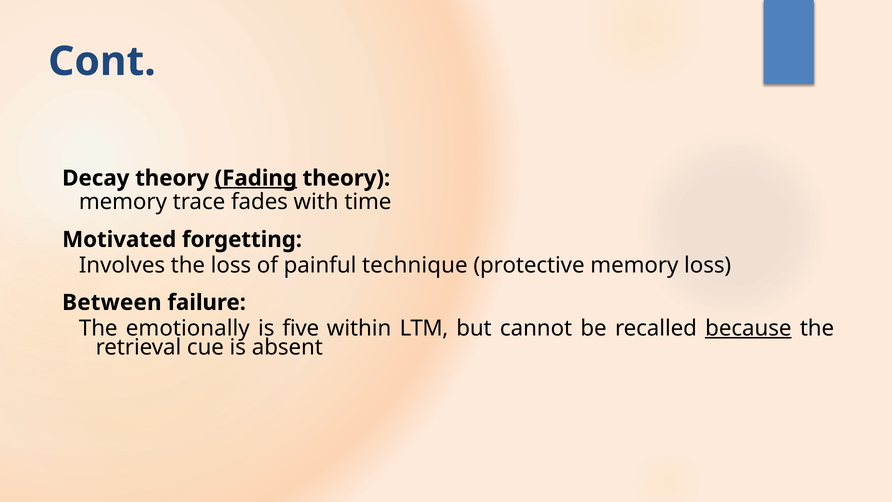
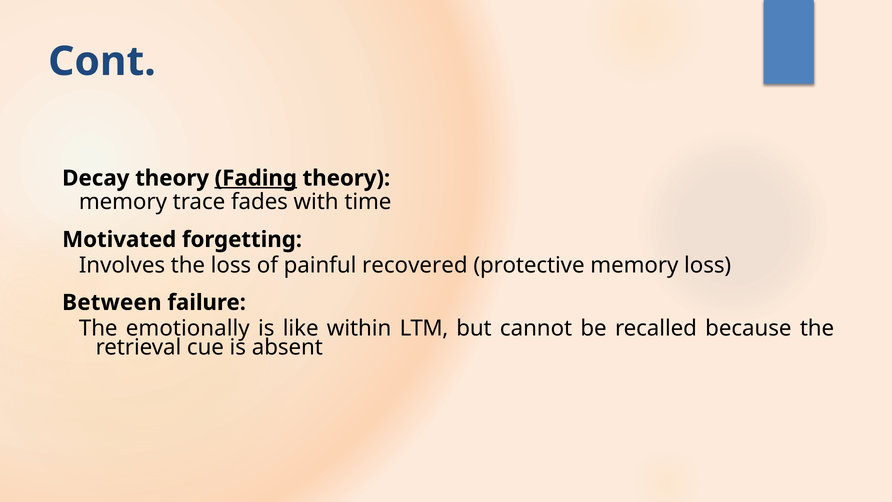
technique: technique -> recovered (415, 265)
five: five -> like (301, 328)
because underline: present -> none (748, 328)
